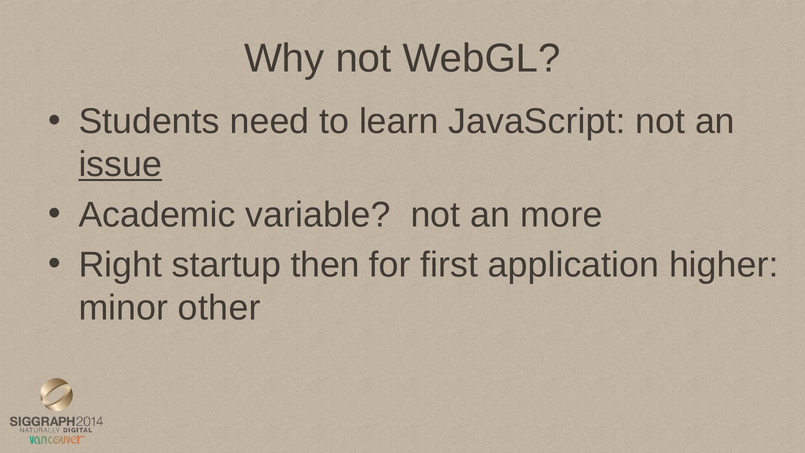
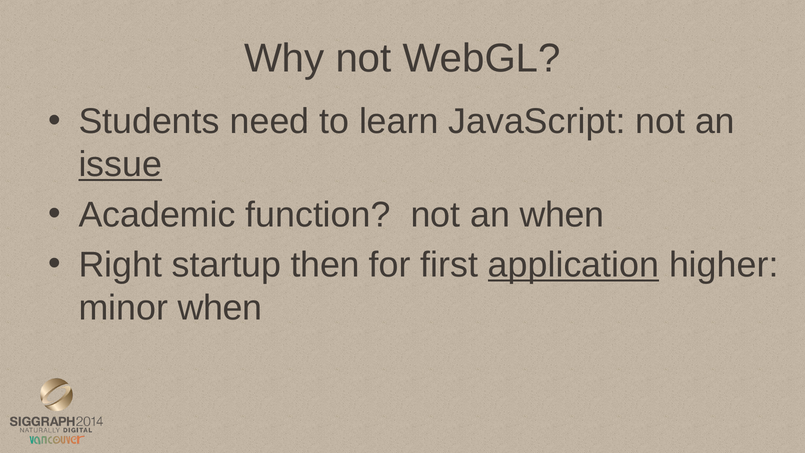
variable: variable -> function (318, 215)
an more: more -> when (562, 215)
application underline: none -> present (574, 265)
minor other: other -> when (220, 308)
